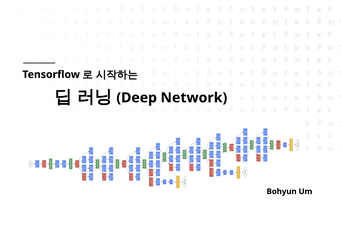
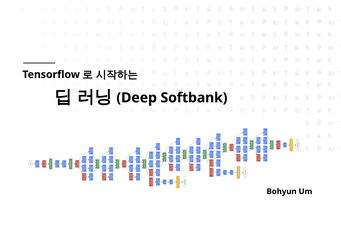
Network: Network -> Softbank (194, 98)
